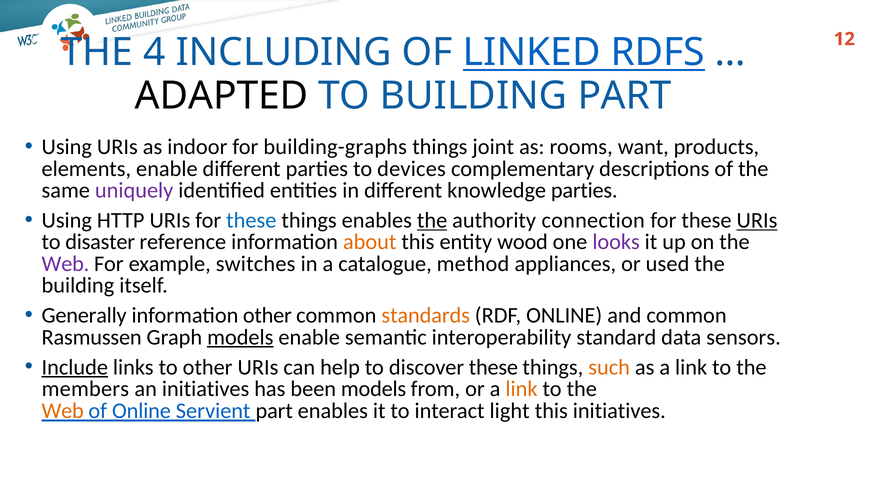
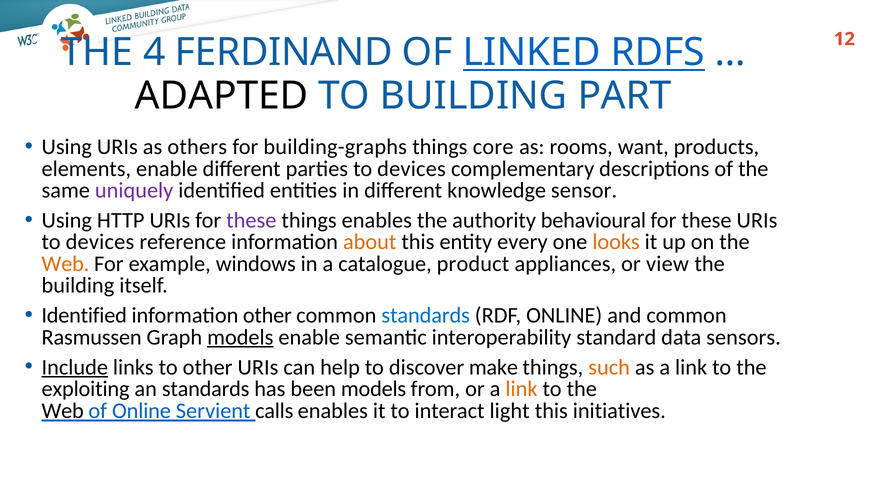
INCLUDING: INCLUDING -> FERDINAND (284, 52)
indoor: indoor -> others (197, 147)
joint: joint -> core (493, 147)
knowledge parties: parties -> sensor (584, 190)
these colour: blue -> purple (251, 221)
the underline: present -> none (432, 221)
connection: connection -> behavioural (593, 221)
URIs underline: present -> none (757, 221)
disaster: disaster -> devices (100, 242)
wood: wood -> every (522, 242)
looks colour: purple -> orange (616, 242)
Web colour: purple -> orange (65, 264)
switches: switches -> windows (256, 264)
method: method -> product (473, 264)
used: used -> view (667, 264)
Generally: Generally -> Identified (84, 316)
standards colour: orange -> blue (426, 316)
discover these: these -> make (493, 367)
members: members -> exploiting (86, 389)
an initiatives: initiatives -> standards (206, 389)
Web colour: orange -> black (63, 411)
Servient part: part -> calls (274, 411)
